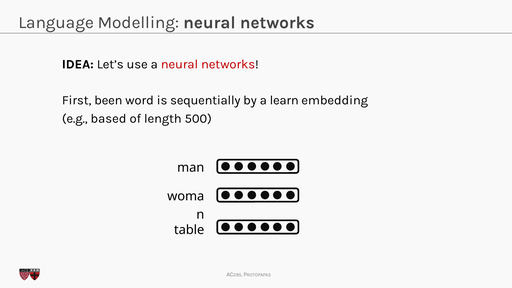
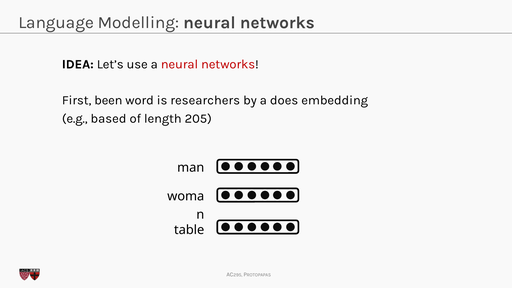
sequentially: sequentially -> researchers (205, 100)
learn: learn -> does (284, 100)
500: 500 -> 205 (198, 119)
